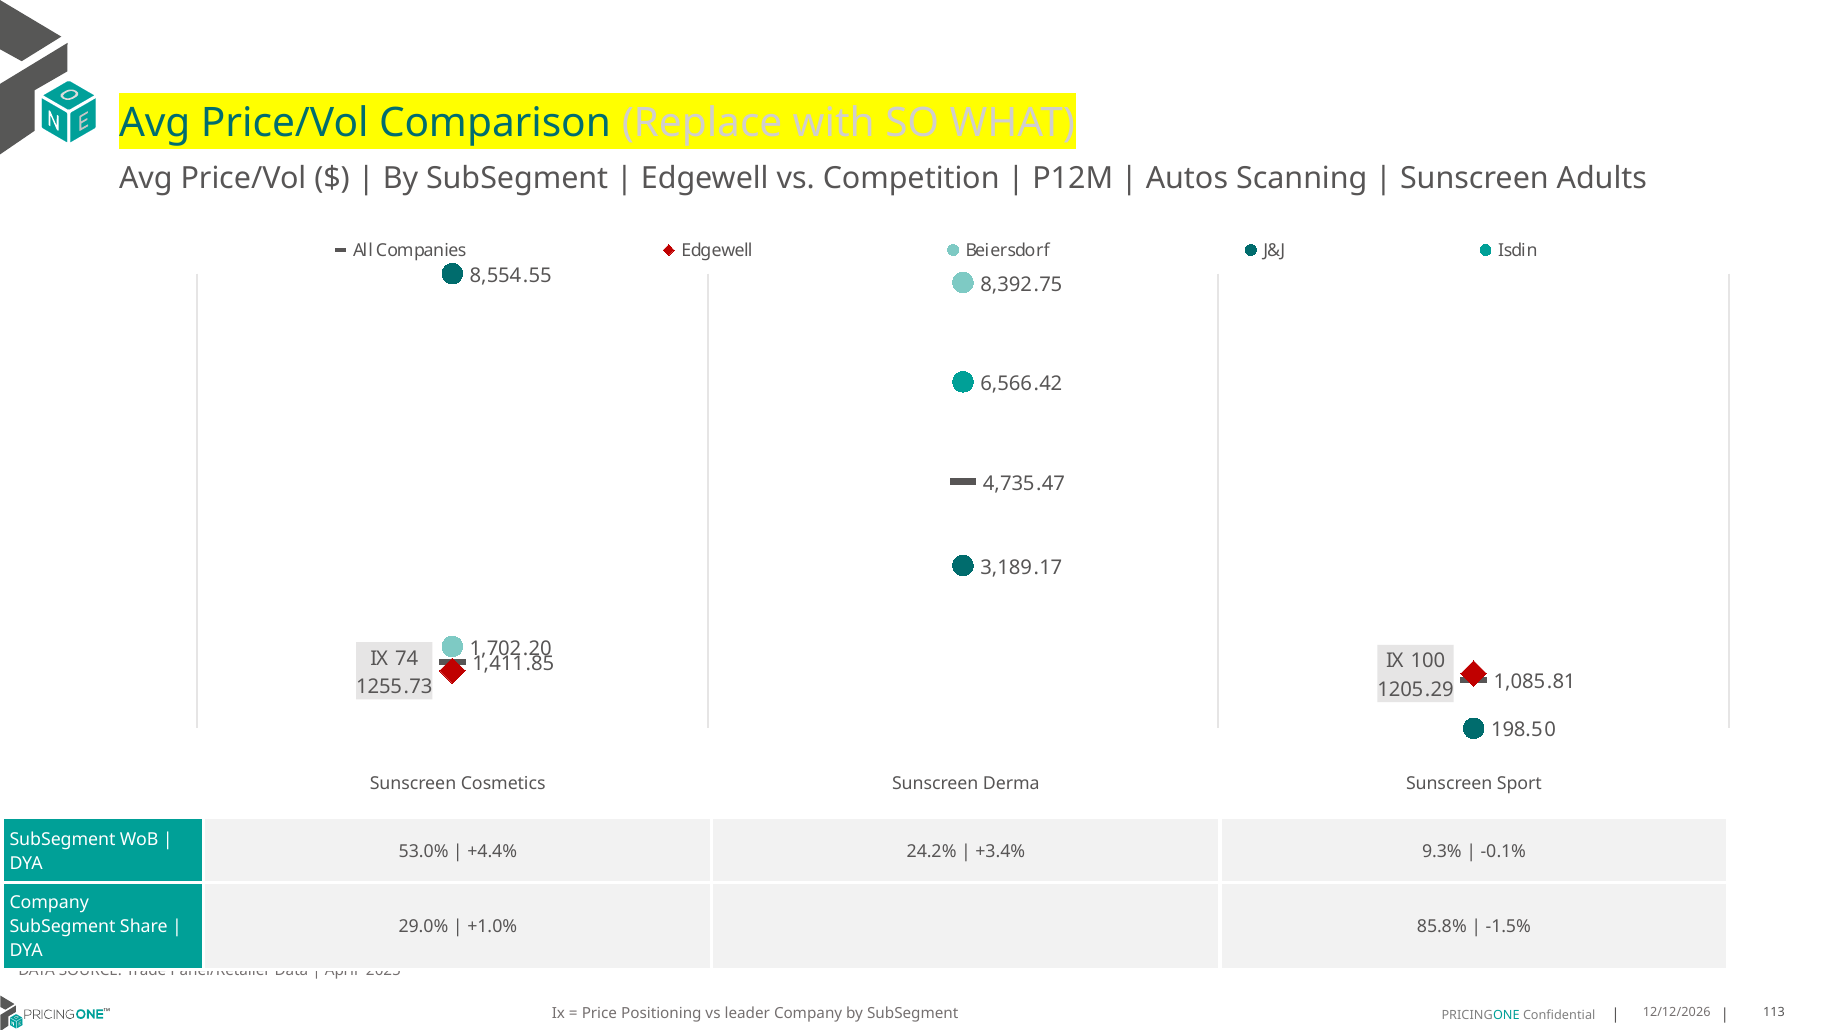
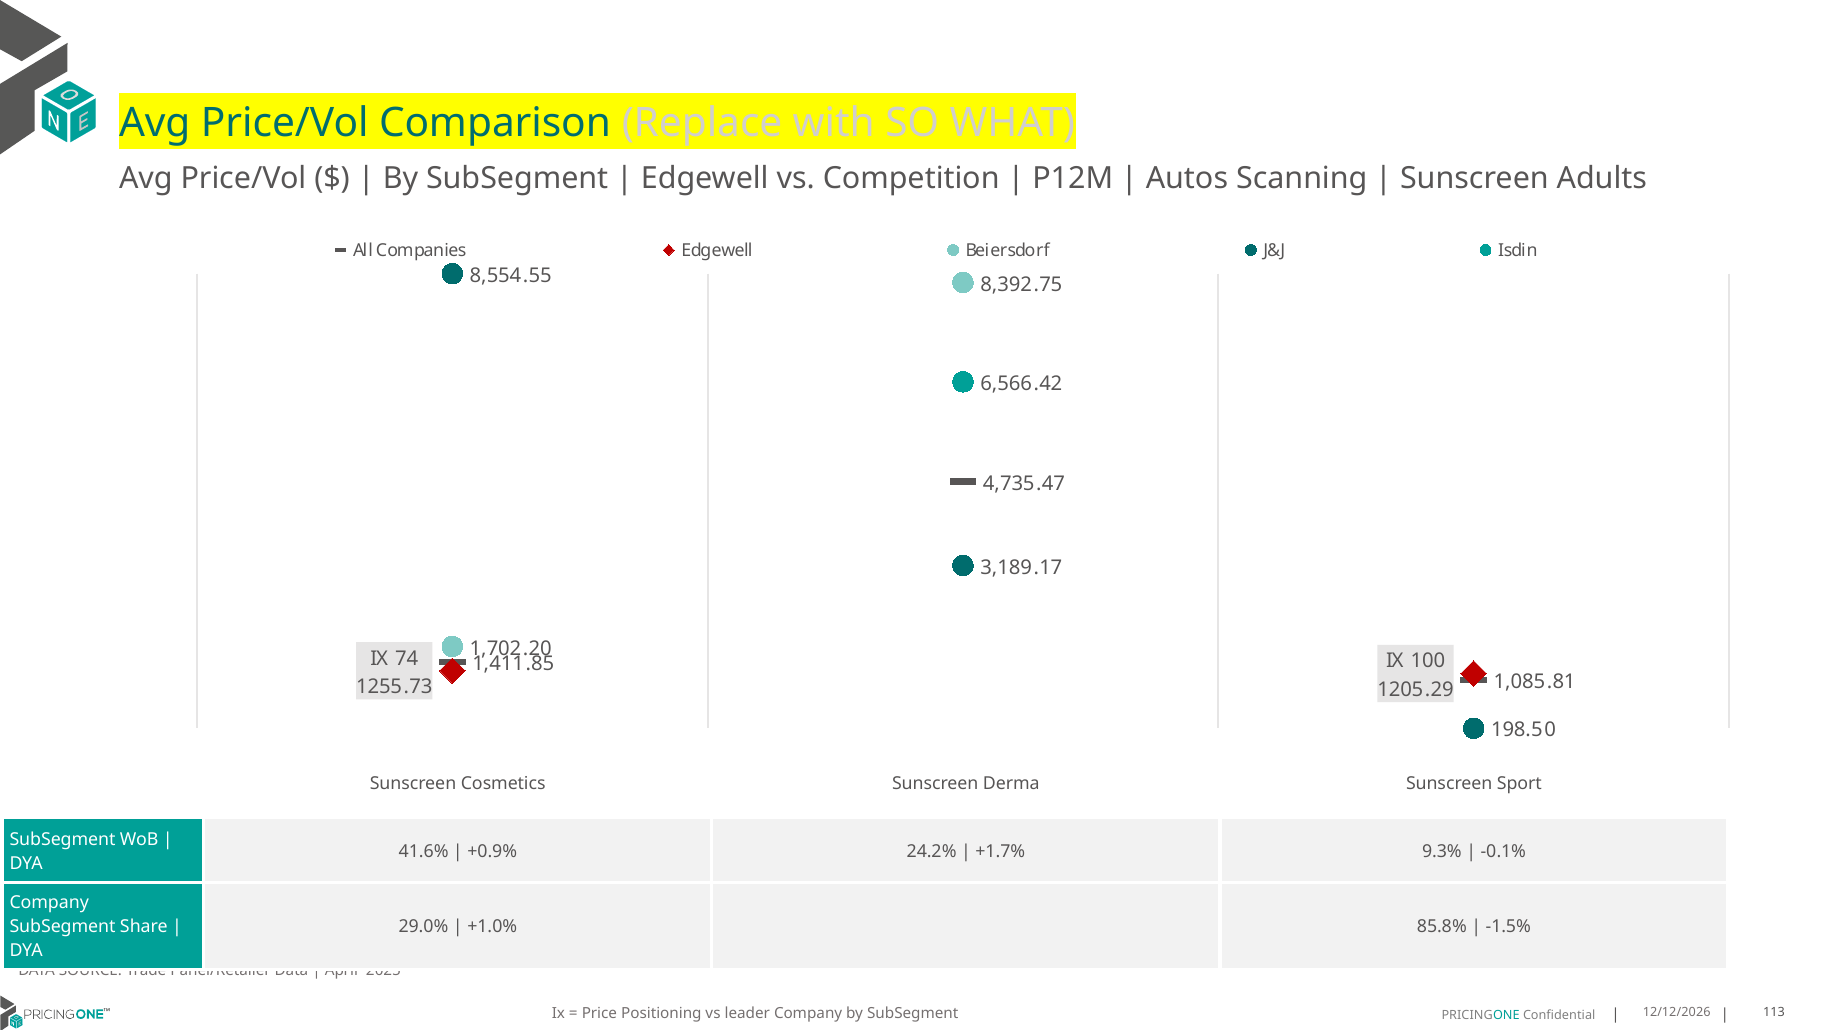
53.0%: 53.0% -> 41.6% (424, 851)
+4.4%: +4.4% -> +0.9% (492, 851)
+3.4%: +3.4% -> +1.7% (1000, 851)
